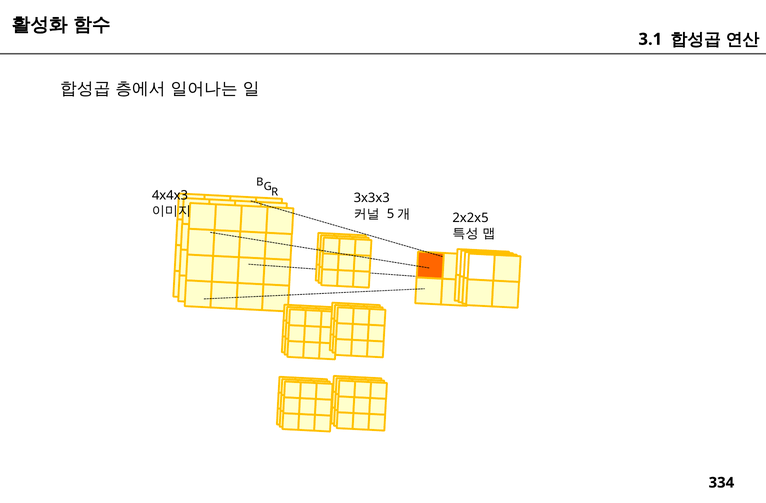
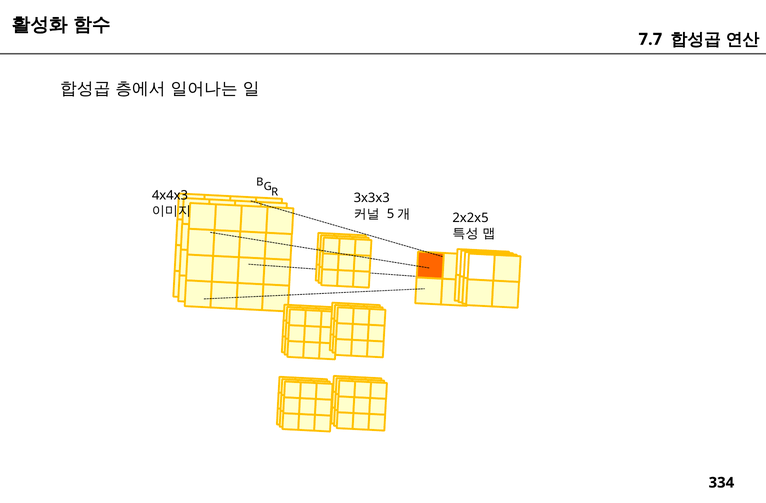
3.1: 3.1 -> 7.7 (650, 39)
